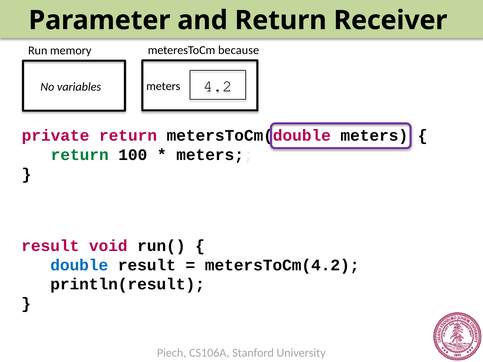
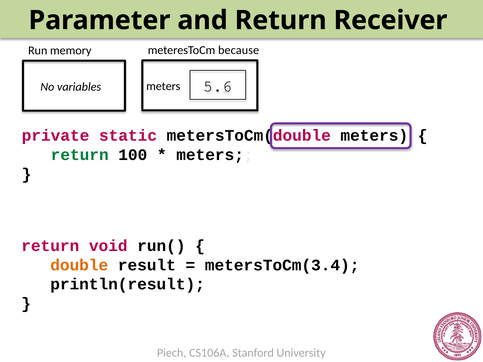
4.2: 4.2 -> 5.6 (218, 86)
private return: return -> static (128, 136)
result: result -> return (50, 246)
double colour: blue -> orange (79, 265)
metersToCm(4.2: metersToCm(4.2 -> metersToCm(3.4 (282, 265)
